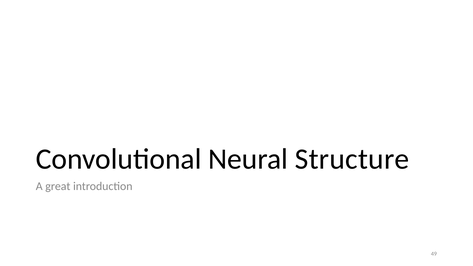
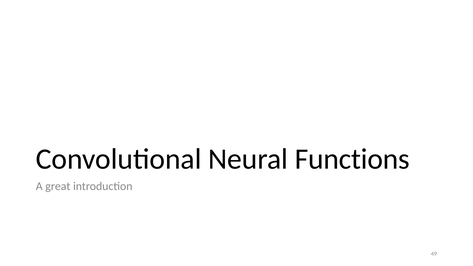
Structure: Structure -> Functions (352, 159)
